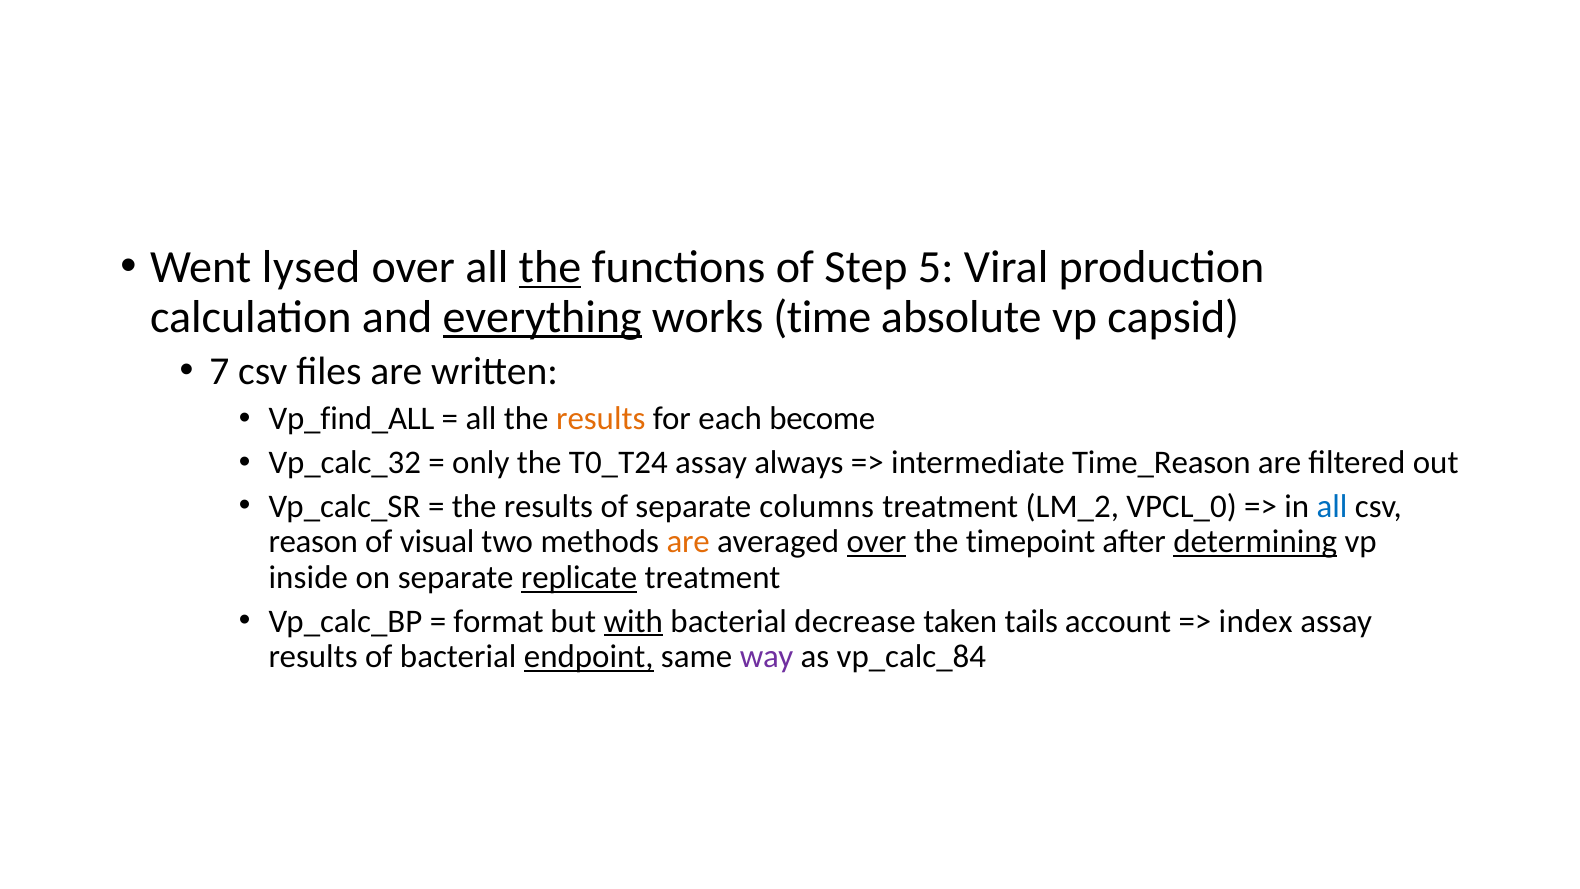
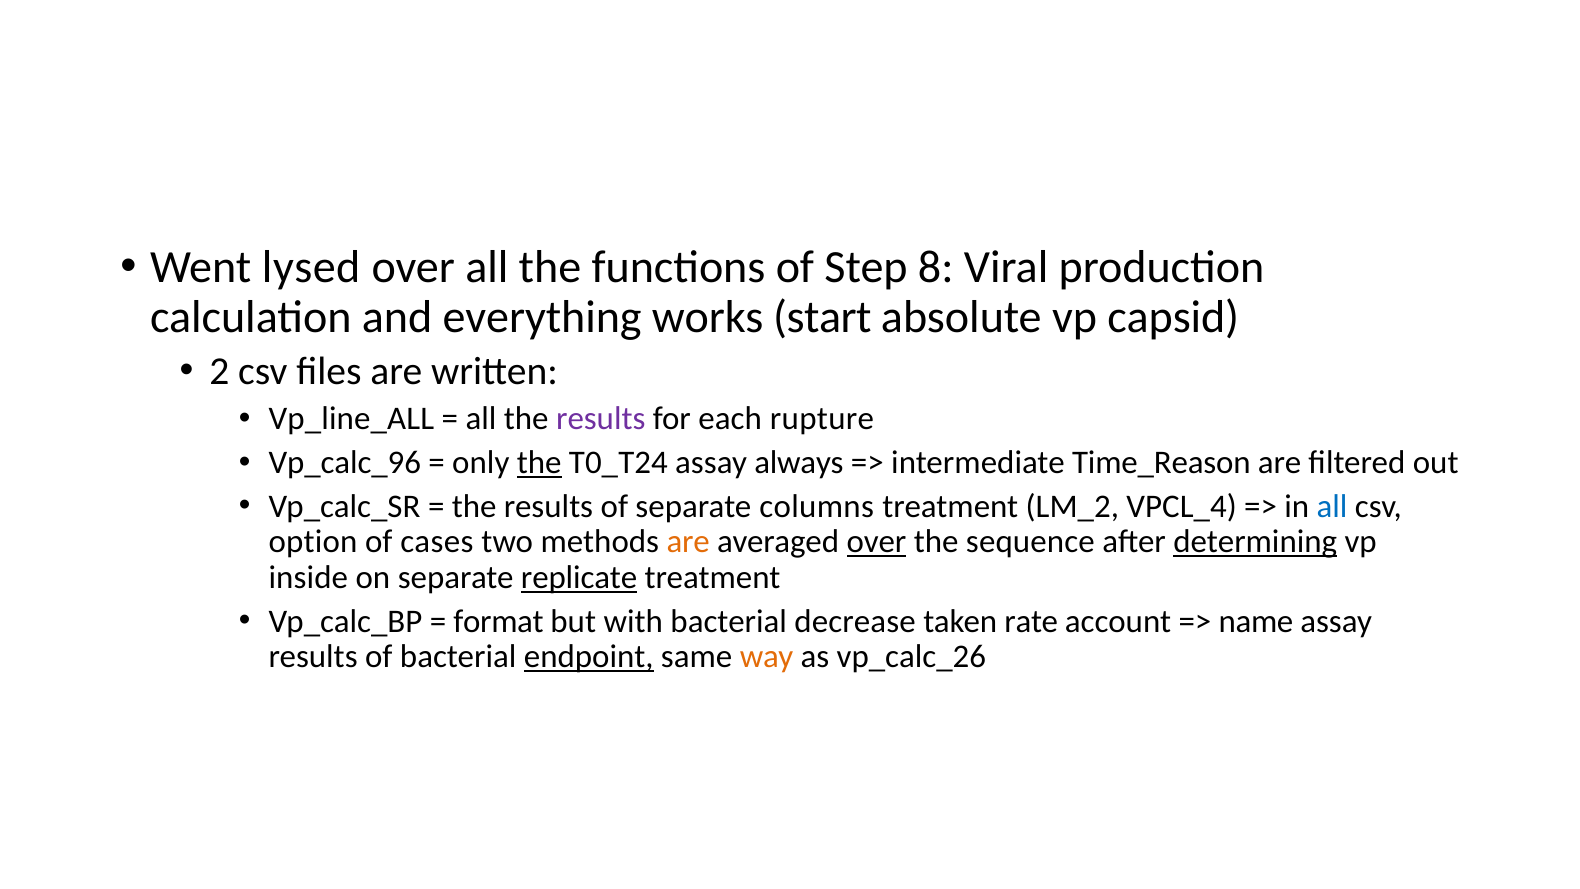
the underline: present -> none (550, 267)
5: 5 -> 8 (936, 267)
everything underline: present -> none (542, 317)
time: time -> start (822, 317)
7: 7 -> 2 (219, 371)
Vp_find_ALL: Vp_find_ALL -> Vp_line_ALL (351, 419)
results colour: orange -> purple (601, 419)
become: become -> rupture (822, 419)
Vp_calc_32: Vp_calc_32 -> Vp_calc_96 (345, 462)
the underline: none -> present (539, 462)
VPCL_0: VPCL_0 -> VPCL_4 (1182, 506)
reason: reason -> option (313, 542)
visual: visual -> cases (437, 542)
timepoint: timepoint -> sequence (1030, 542)
with underline: present -> none (633, 621)
tails: tails -> rate (1031, 621)
index: index -> name (1256, 621)
way colour: purple -> orange (767, 657)
vp_calc_84: vp_calc_84 -> vp_calc_26 (911, 657)
